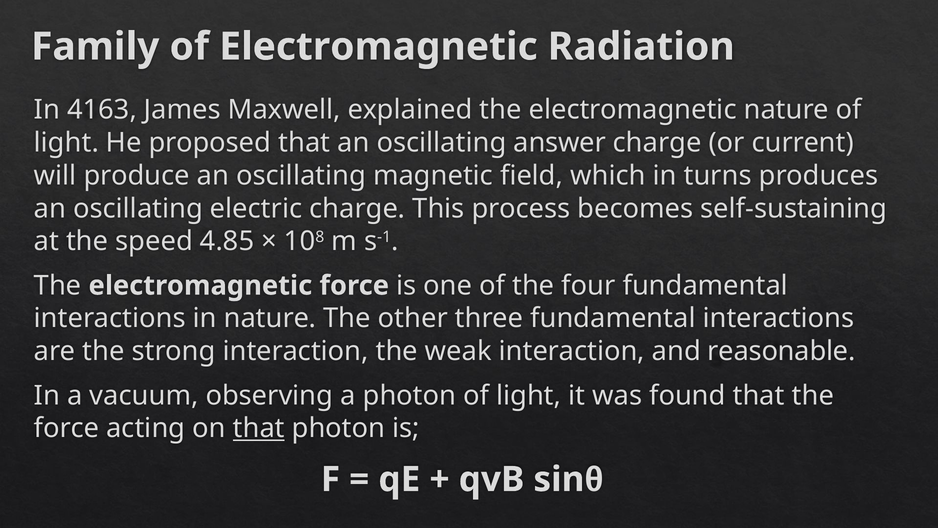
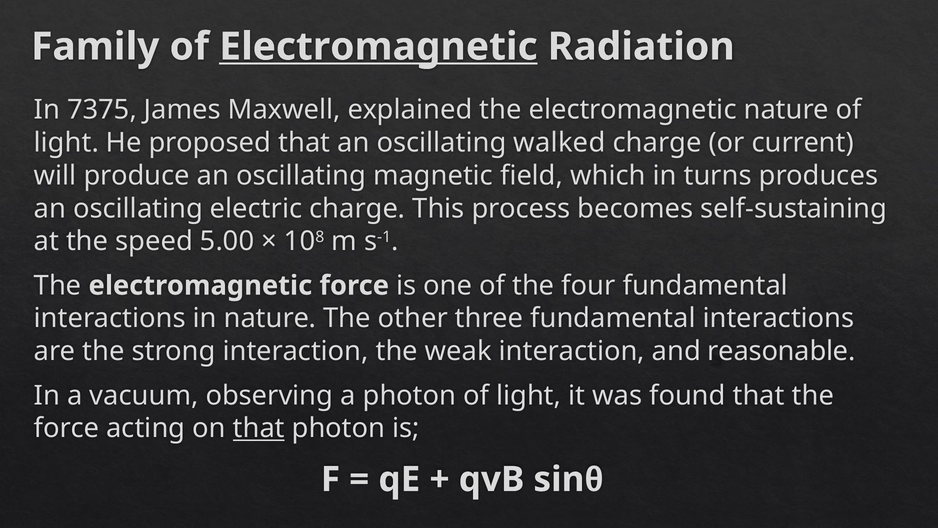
Electromagnetic underline: none -> present (378, 47)
4163: 4163 -> 7375 (102, 110)
answer: answer -> walked (559, 143)
4.85: 4.85 -> 5.00 (227, 241)
